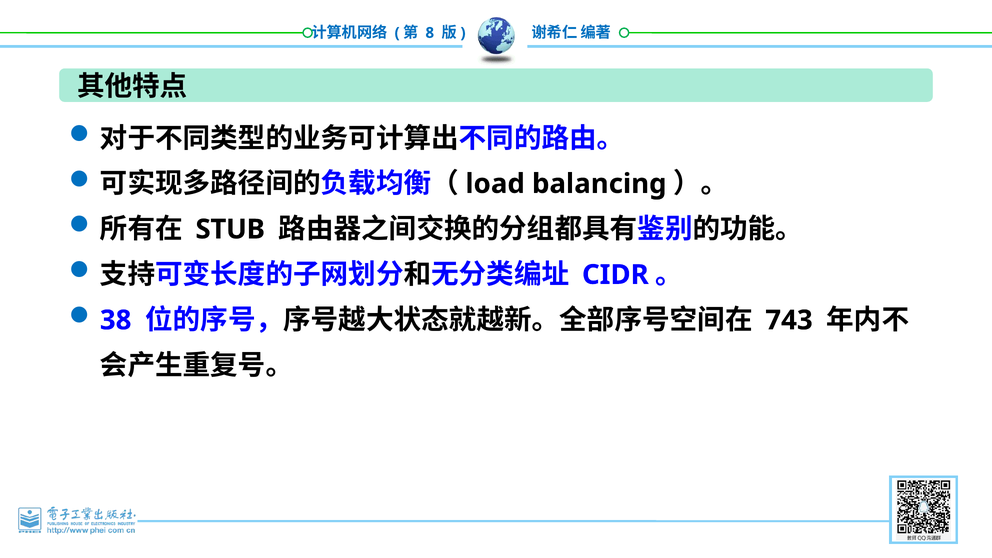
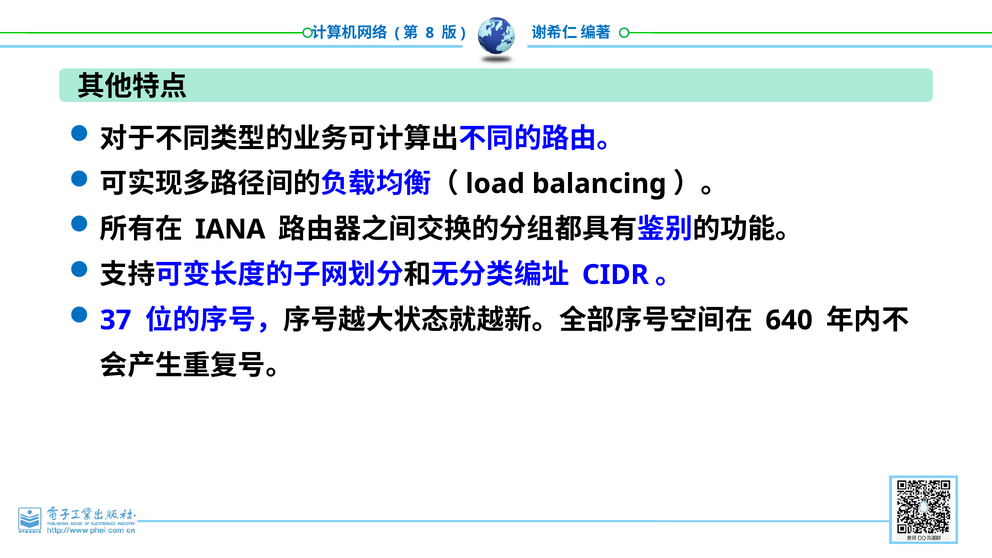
STUB: STUB -> IANA (230, 229)
38: 38 -> 37 (116, 320)
743: 743 -> 640 (789, 320)
